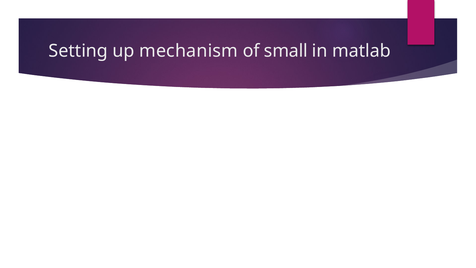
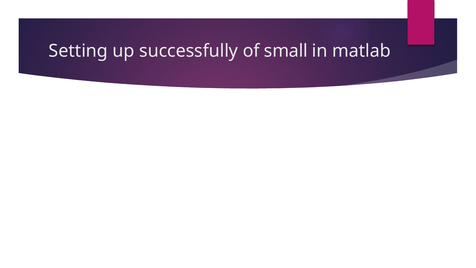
mechanism: mechanism -> successfully (189, 51)
